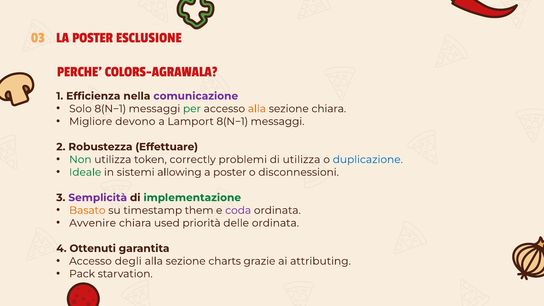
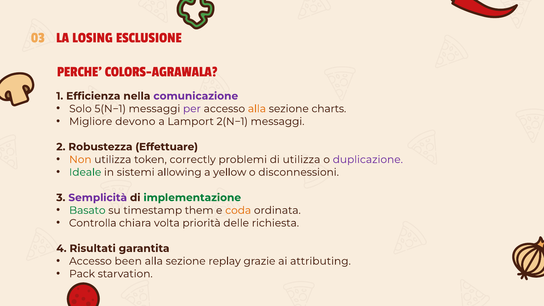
LA POSTER: POSTER -> LOSING (93, 38)
Solo 8(N−1: 8(N−1 -> 5(N−1 (110, 109)
per colour: green -> purple (192, 109)
sezione chiara: chiara -> charts (329, 109)
Lamport 8(N−1: 8(N−1 -> 2(N−1 (232, 121)
Non colour: green -> orange (80, 160)
duplicazione colour: blue -> purple (368, 160)
a poster: poster -> yellow (230, 172)
Basato colour: orange -> green (87, 210)
coda colour: purple -> orange (238, 210)
Avvenire: Avvenire -> Controlla (93, 223)
used: used -> volta (167, 223)
delle ordinata: ordinata -> richiesta (275, 223)
Ottenuti: Ottenuti -> Risultati (93, 248)
degli: degli -> been (128, 261)
charts: charts -> replay (225, 261)
